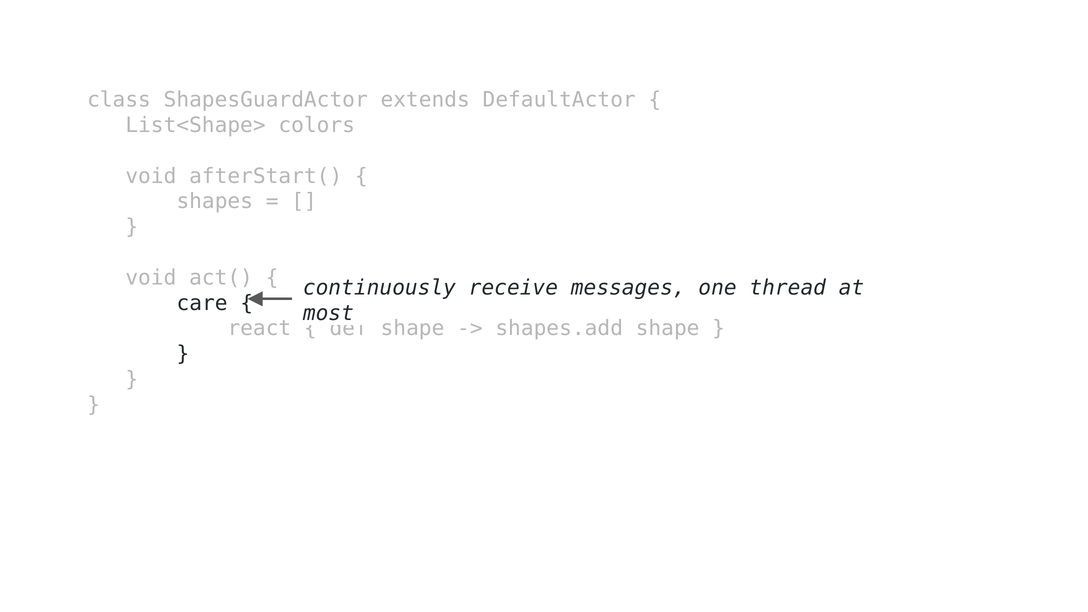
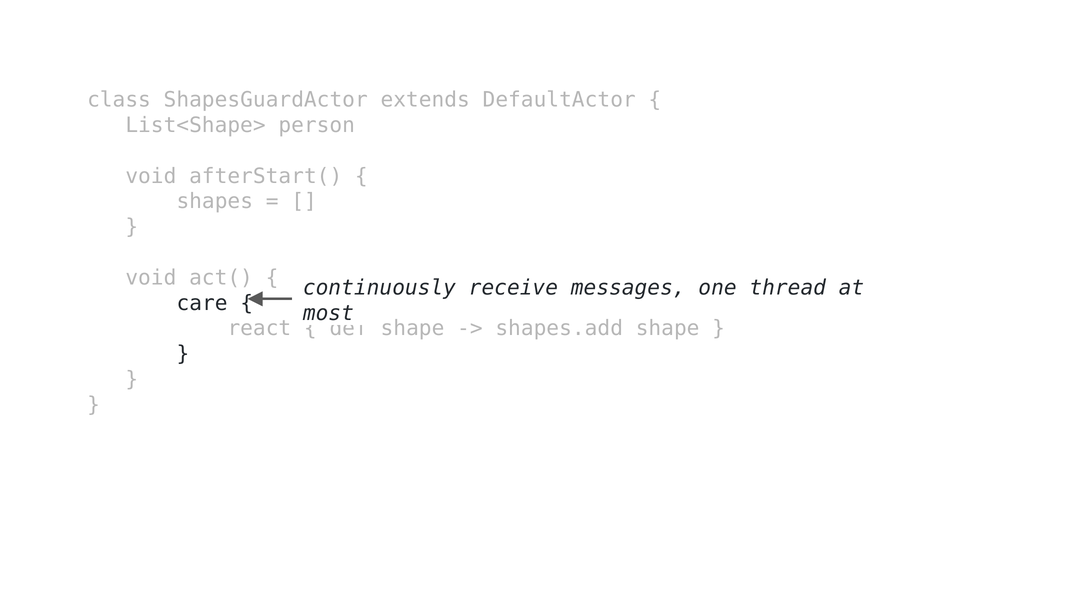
colors: colors -> person (317, 125)
